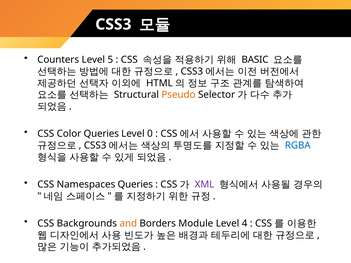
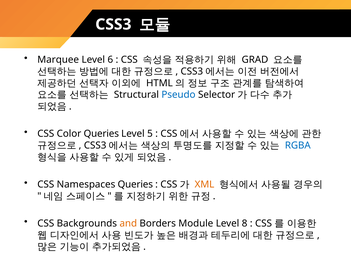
Counters: Counters -> Marquee (58, 60)
5: 5 -> 6 (110, 60)
BASIC: BASIC -> GRAD (255, 60)
Pseudo colour: orange -> blue (178, 95)
0: 0 -> 5 (150, 134)
XML colour: purple -> orange (205, 185)
4: 4 -> 8 (245, 224)
